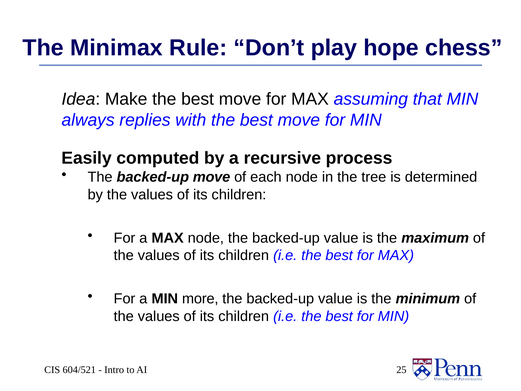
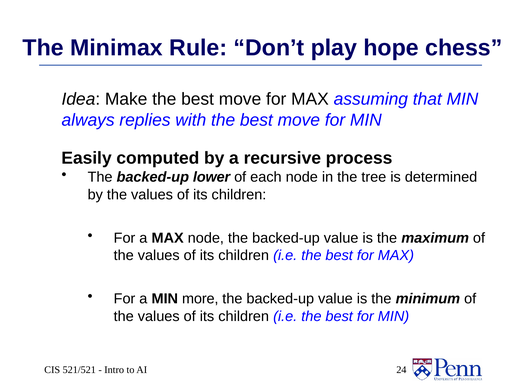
backed-up move: move -> lower (212, 177)
604/521: 604/521 -> 521/521 (79, 370)
25: 25 -> 24 (401, 370)
